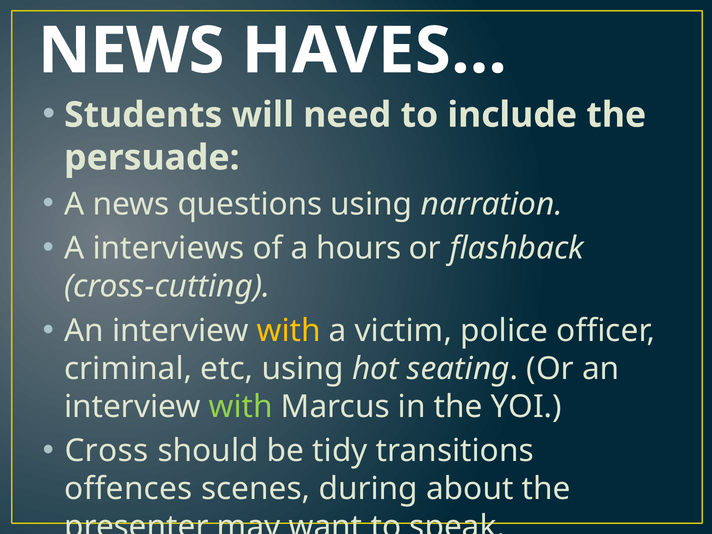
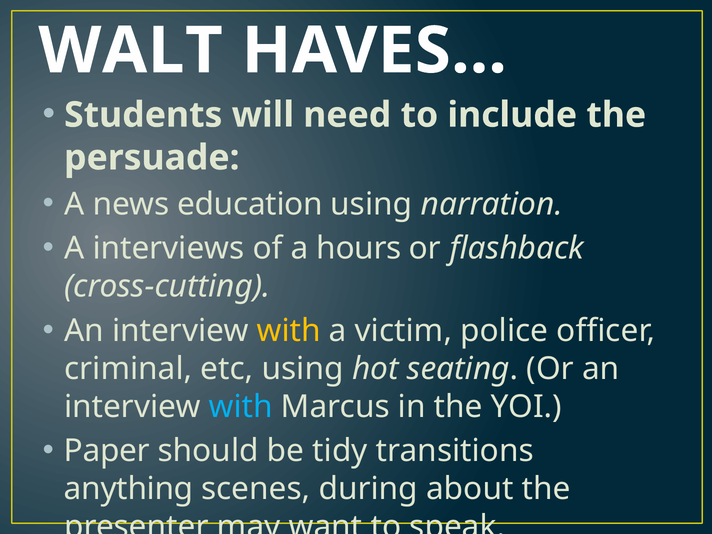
NEWS: NEWS -> WALT (130, 51)
questions: questions -> education (250, 204)
with colour: light green -> light blue (241, 407)
Cross: Cross -> Paper (107, 451)
offences: offences -> anything (129, 489)
